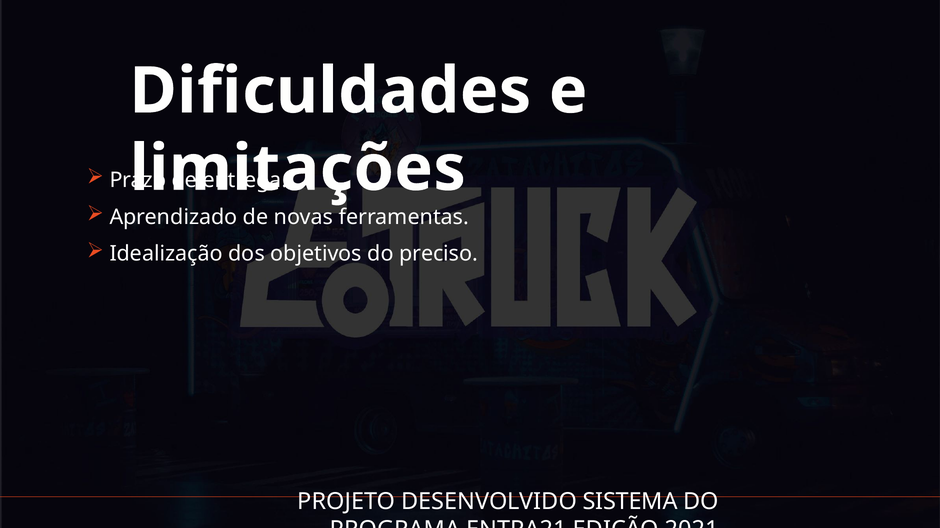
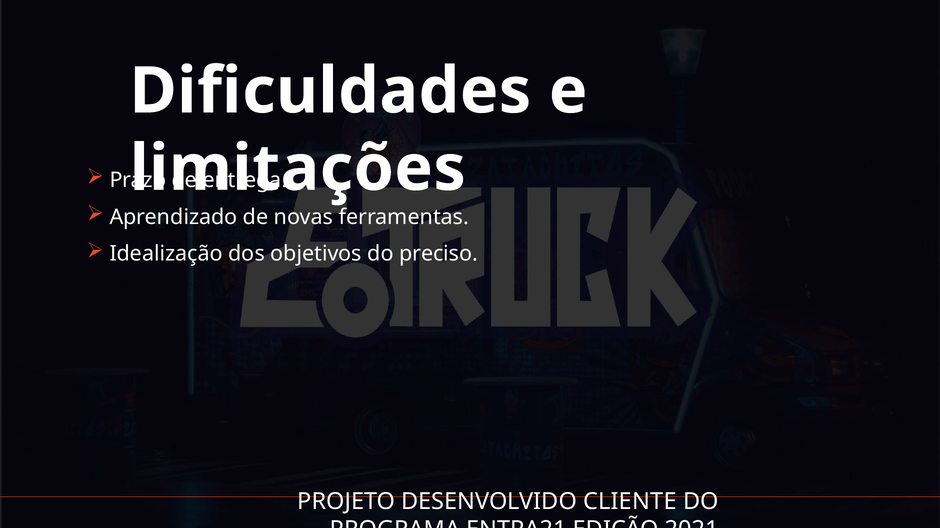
SISTEMA: SISTEMA -> CLIENTE (630, 502)
